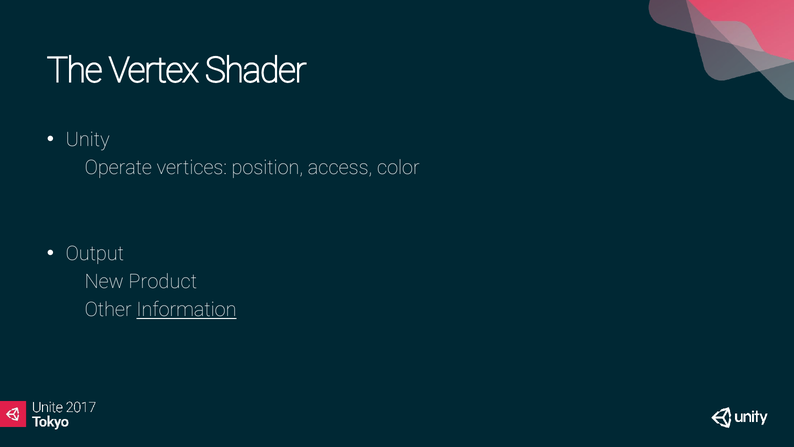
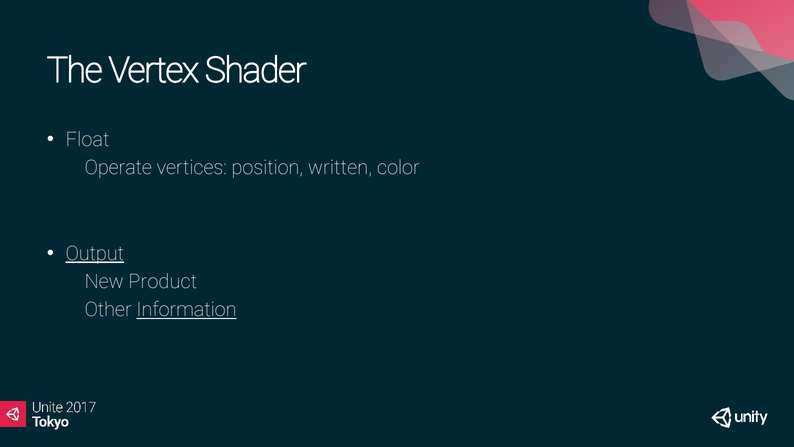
Unity: Unity -> Float (88, 140)
access: access -> written (340, 168)
Output underline: none -> present (95, 253)
